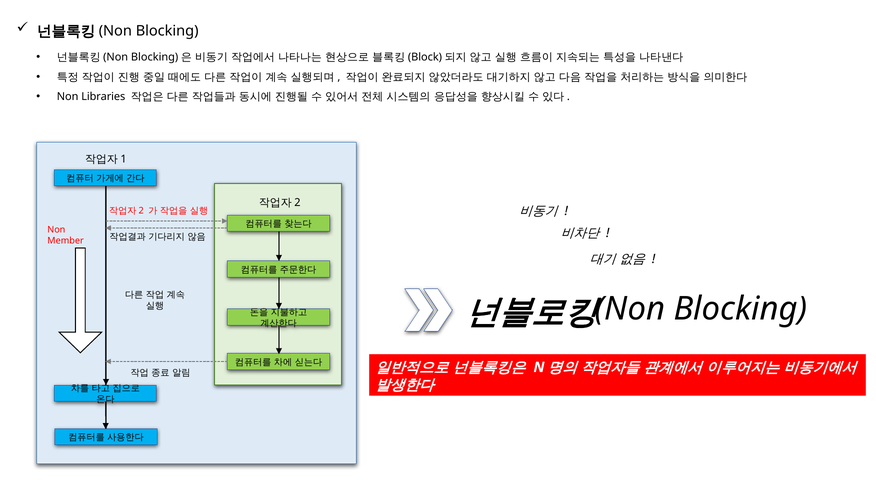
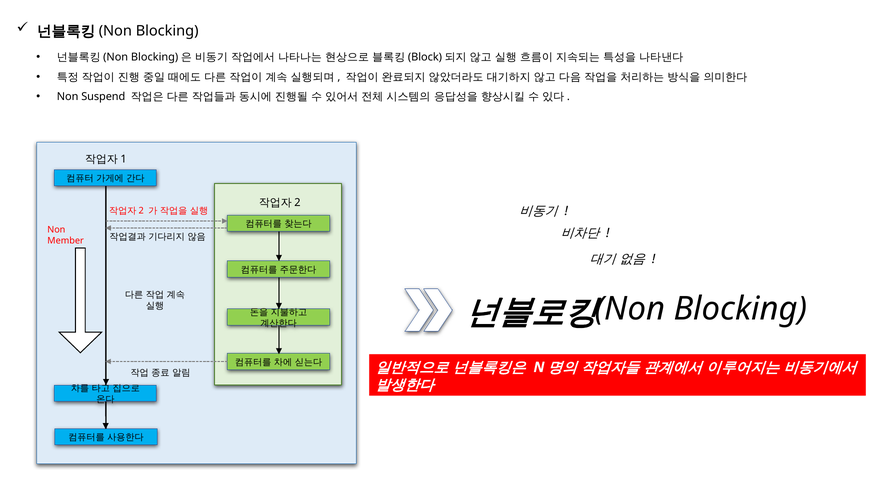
Libraries: Libraries -> Suspend (103, 97)
